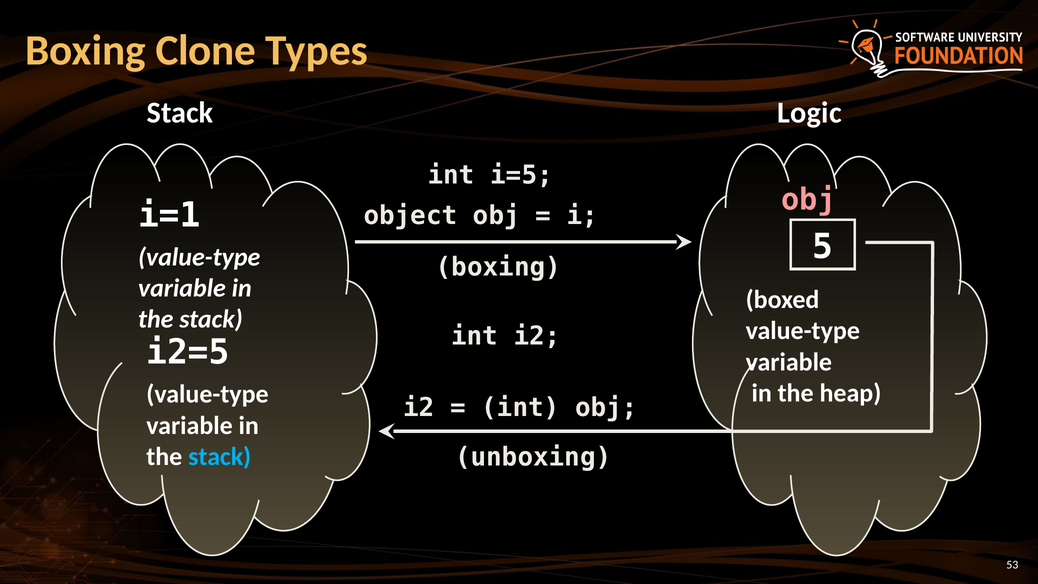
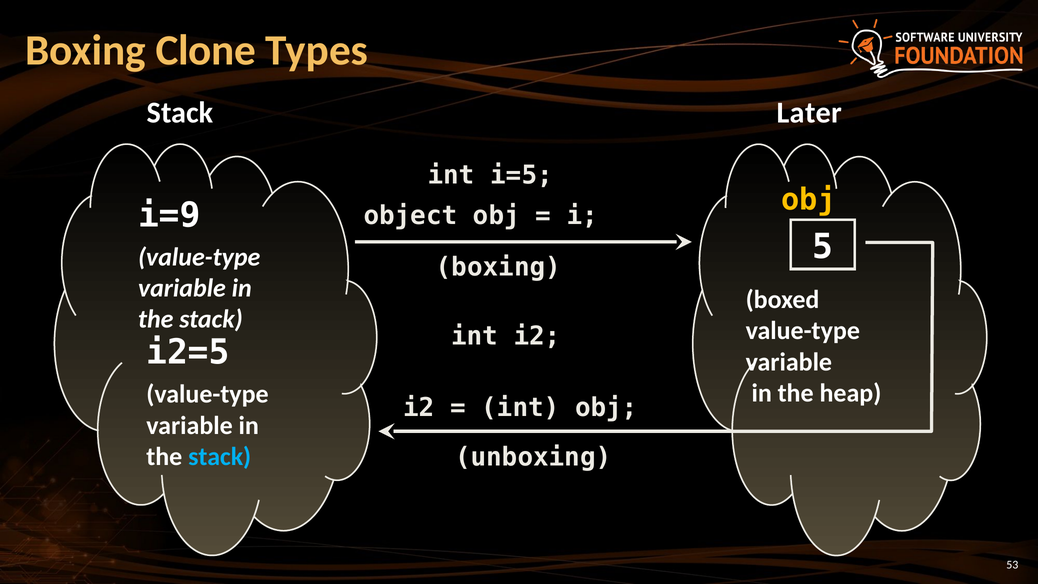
Logic: Logic -> Later (809, 113)
obj colour: pink -> yellow (808, 200)
i=1: i=1 -> i=9 (169, 215)
